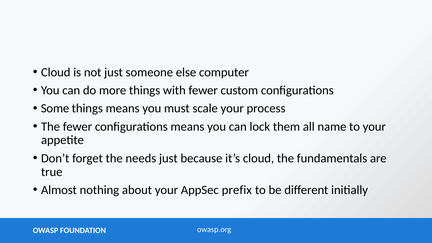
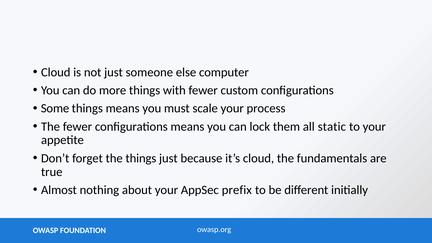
name: name -> static (332, 127)
the needs: needs -> things (141, 158)
